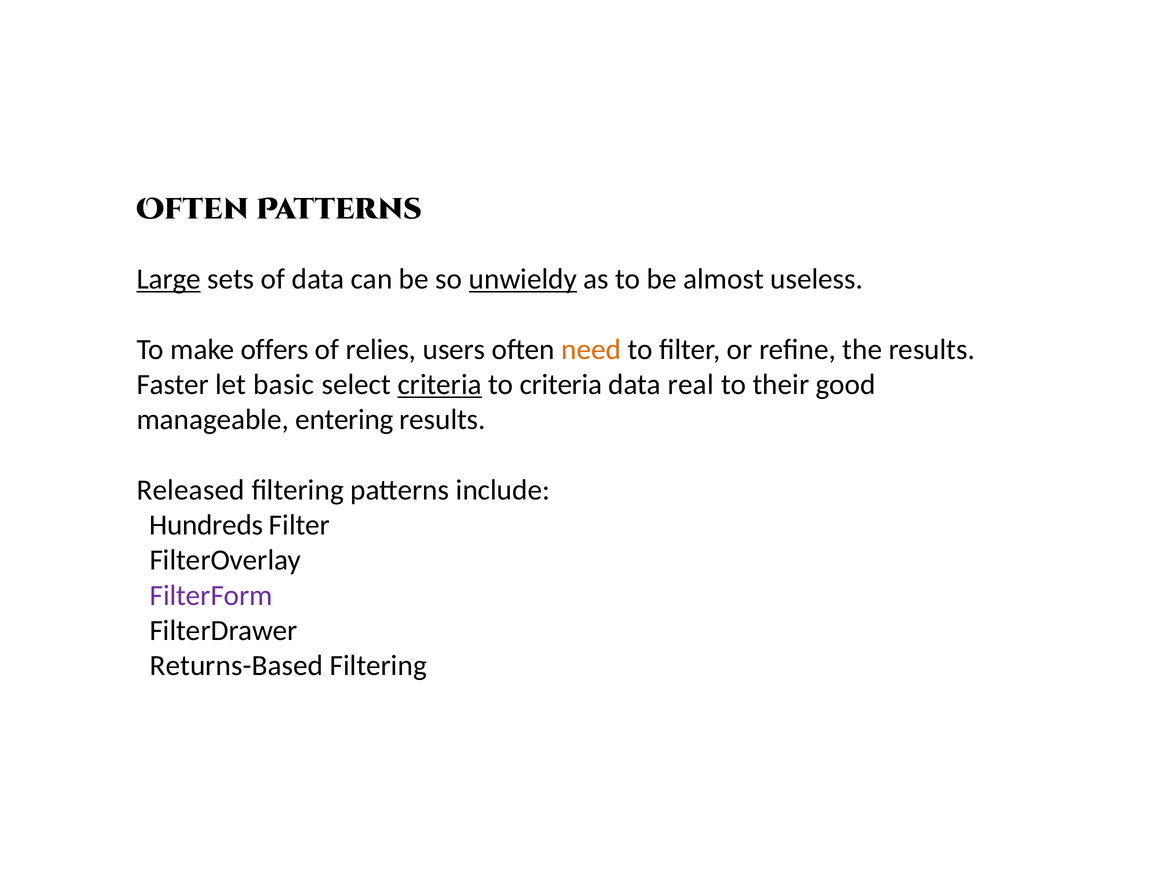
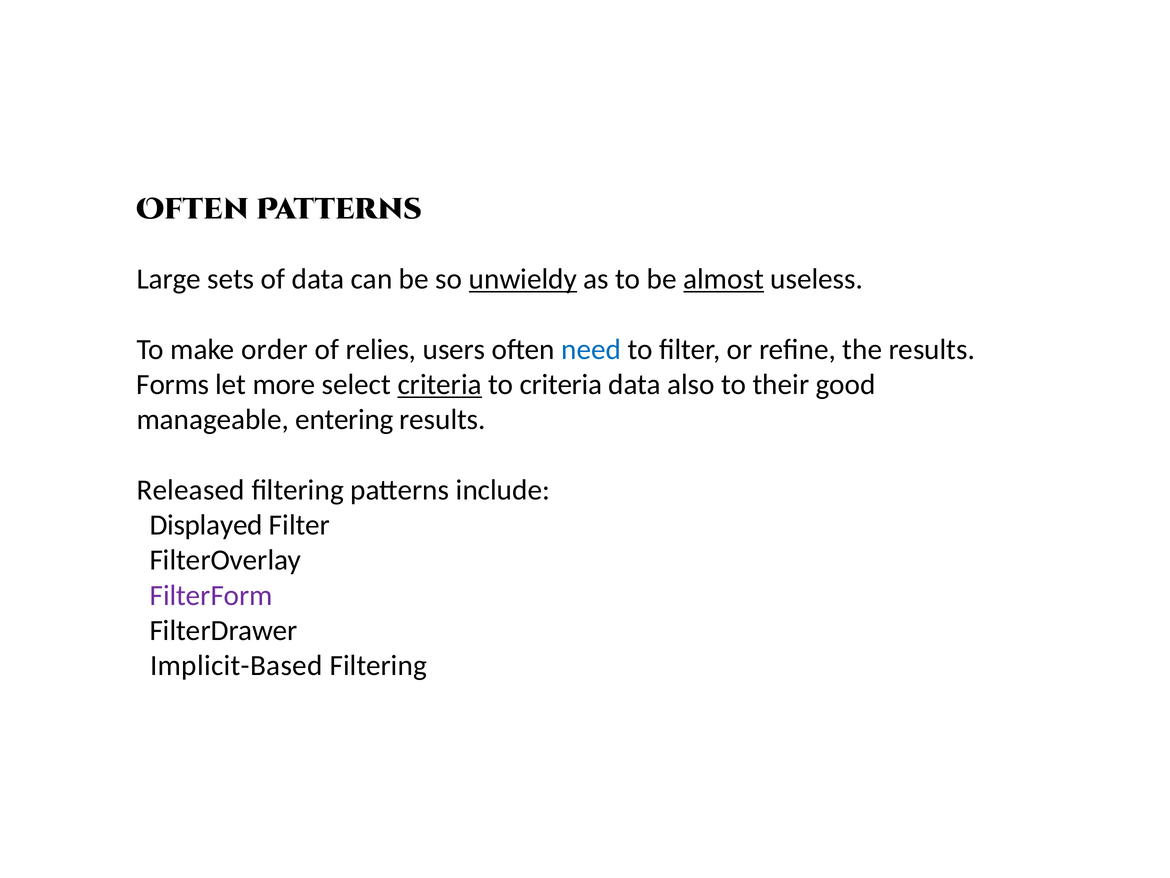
Large underline: present -> none (169, 279)
almost underline: none -> present (724, 279)
offers: offers -> order (274, 349)
need colour: orange -> blue (591, 349)
Faster: Faster -> Forms (173, 384)
basic: basic -> more (284, 384)
real: real -> also (691, 384)
Hundreds: Hundreds -> Displayed (206, 525)
Returns-Based: Returns-Based -> Implicit-Based (236, 665)
